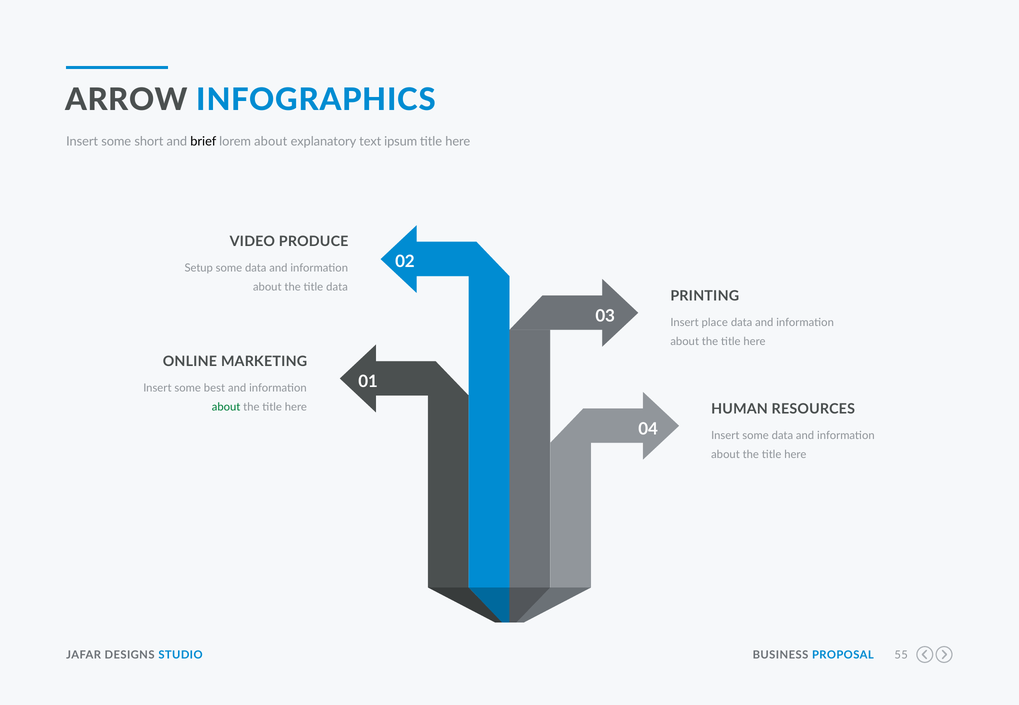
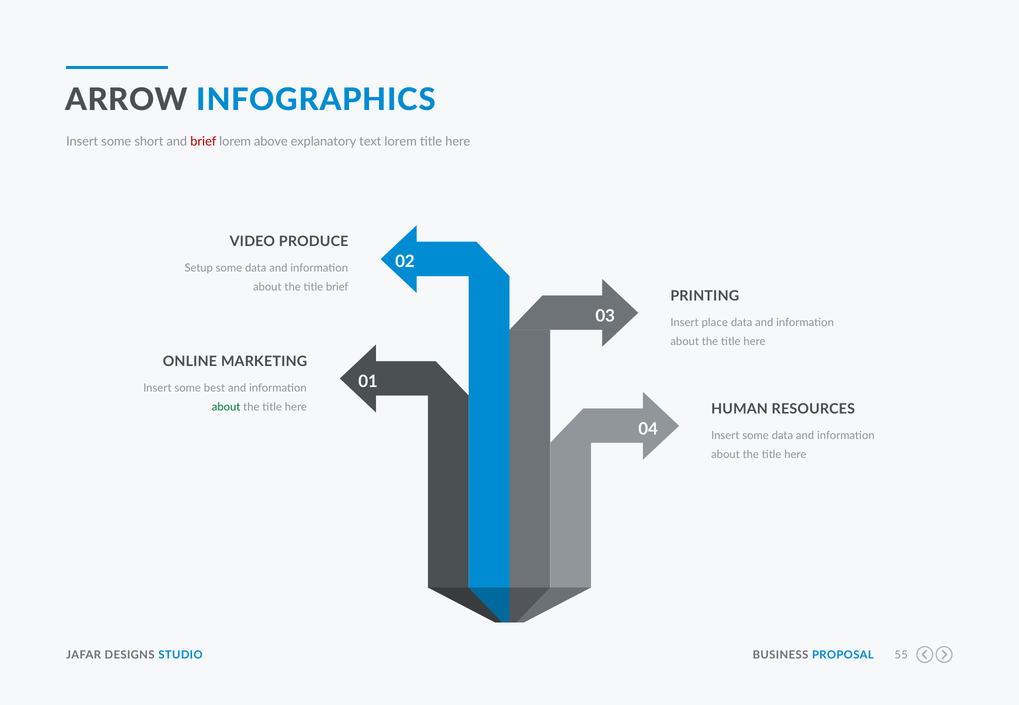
brief colour: black -> red (203, 142)
lorem about: about -> above (271, 142)
text ipsum: ipsum -> lorem (401, 142)
title data: data -> brief (337, 287)
